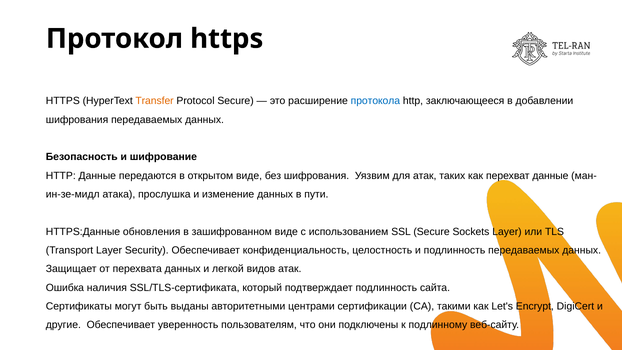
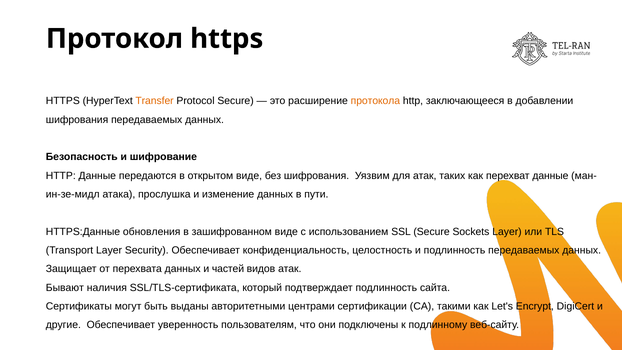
протокола colour: blue -> orange (375, 101)
легкой: легкой -> частей (228, 269)
Ошибка: Ошибка -> Бывают (65, 288)
